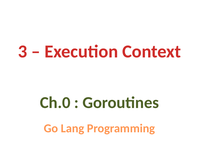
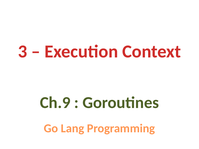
Ch.0: Ch.0 -> Ch.9 (55, 103)
